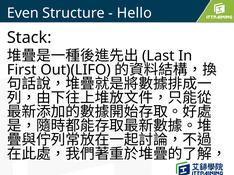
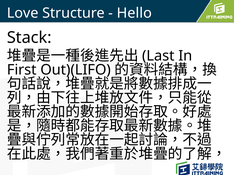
Even: Even -> Love (23, 13)
